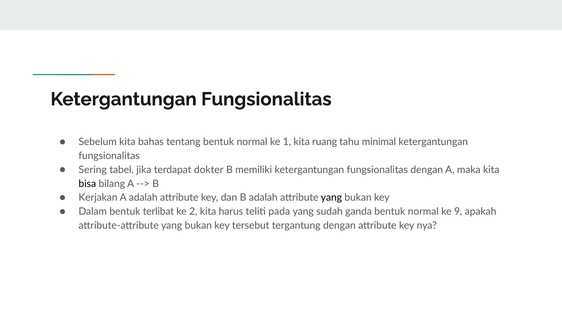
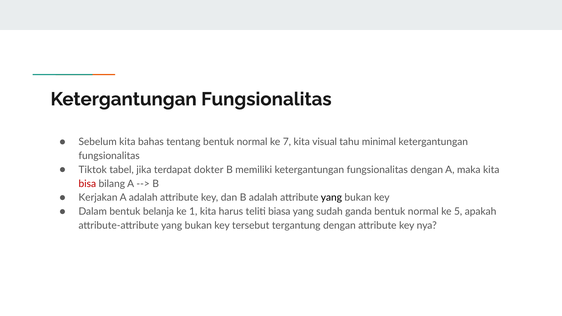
1: 1 -> 7 (287, 142)
ruang: ruang -> visual (325, 142)
Sering: Sering -> Tiktok (93, 170)
bisa colour: black -> red (87, 184)
terlibat: terlibat -> belanja (158, 212)
2: 2 -> 1 (193, 212)
pada: pada -> biasa (279, 212)
9: 9 -> 5 (458, 212)
